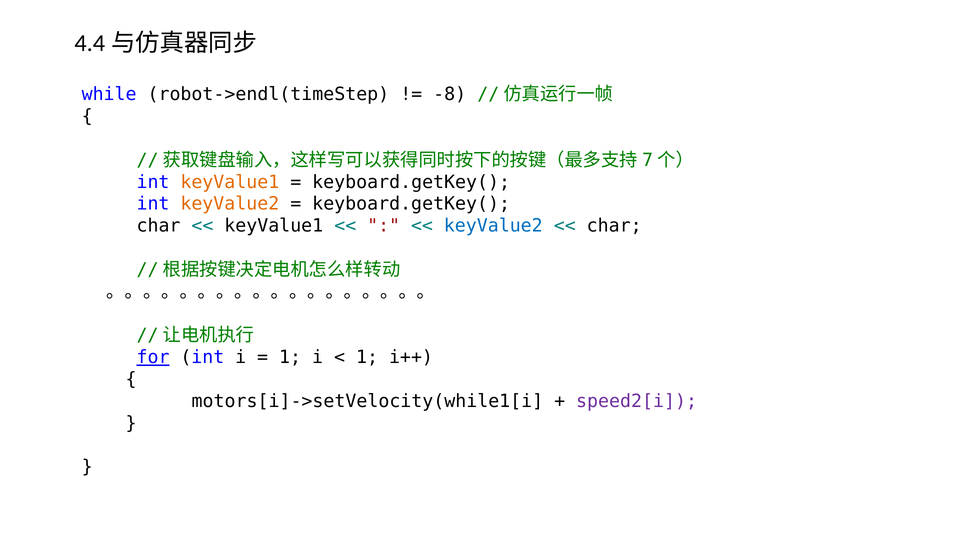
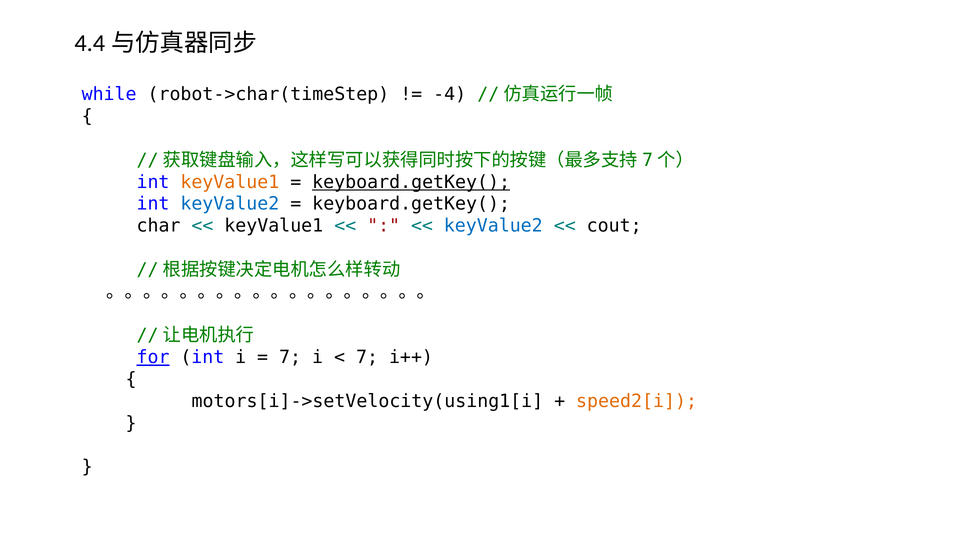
robot->endl(timeStep: robot->endl(timeStep -> robot->char(timeStep (268, 94)
-8: -8 -> -4 (450, 94)
keyboard.getKey( underline: none -> present (411, 182)
keyValue2 colour: orange -> blue (230, 204)
char: char -> cout (614, 226)
1: 1 -> 7 (290, 357)
1: 1 -> 7 (367, 357)
motors[i]->setVelocity(while1[i: motors[i]->setVelocity(while1[i -> motors[i]->setVelocity(using1[i (367, 401)
speed2[i colour: purple -> orange (637, 401)
